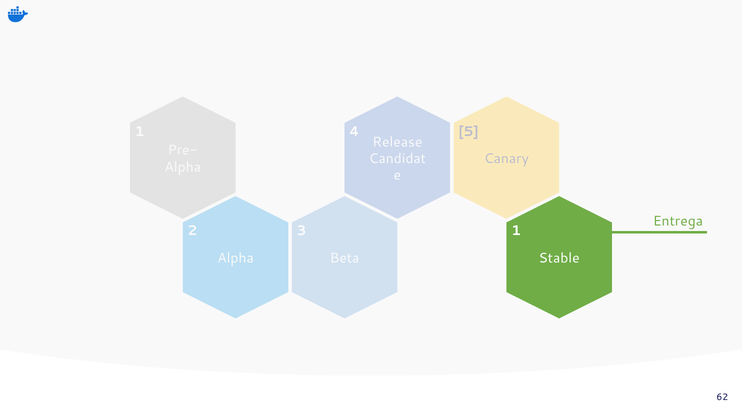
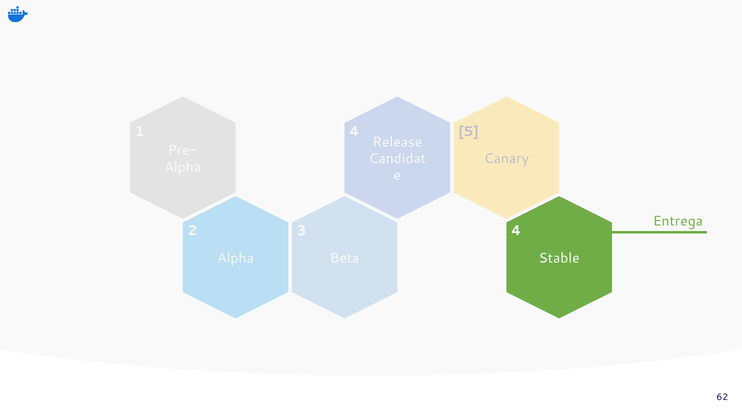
1: 1 -> 4 (516, 231)
